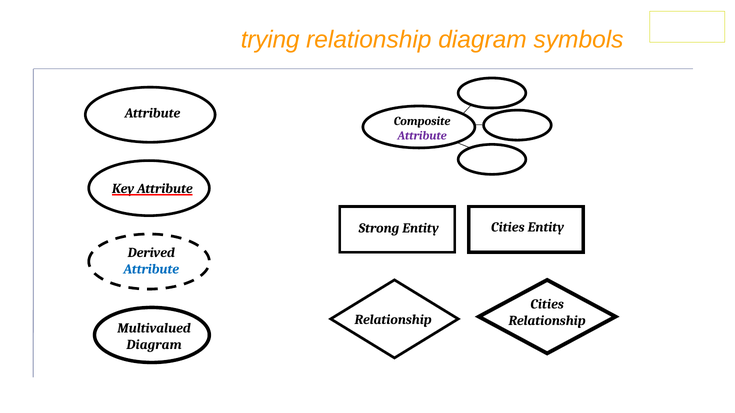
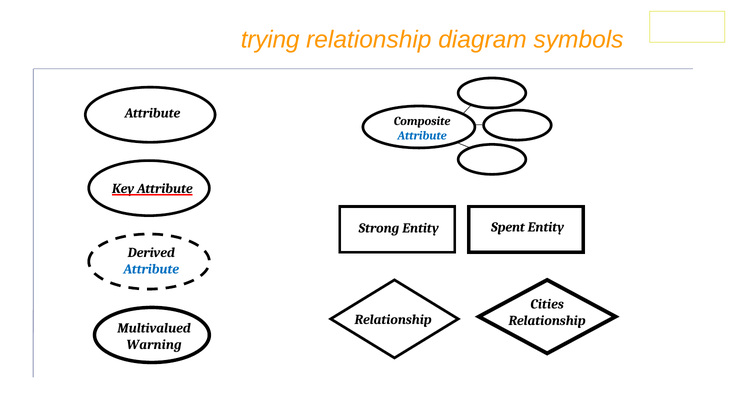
Attribute colour: purple -> blue (422, 136)
Cities: Cities -> Spent (508, 228)
Diagram: Diagram -> Warning (154, 345)
